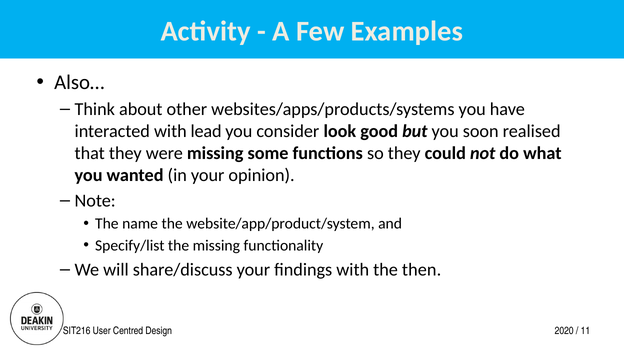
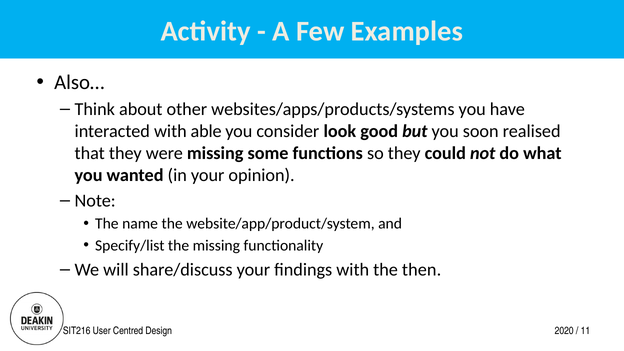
lead: lead -> able (206, 131)
